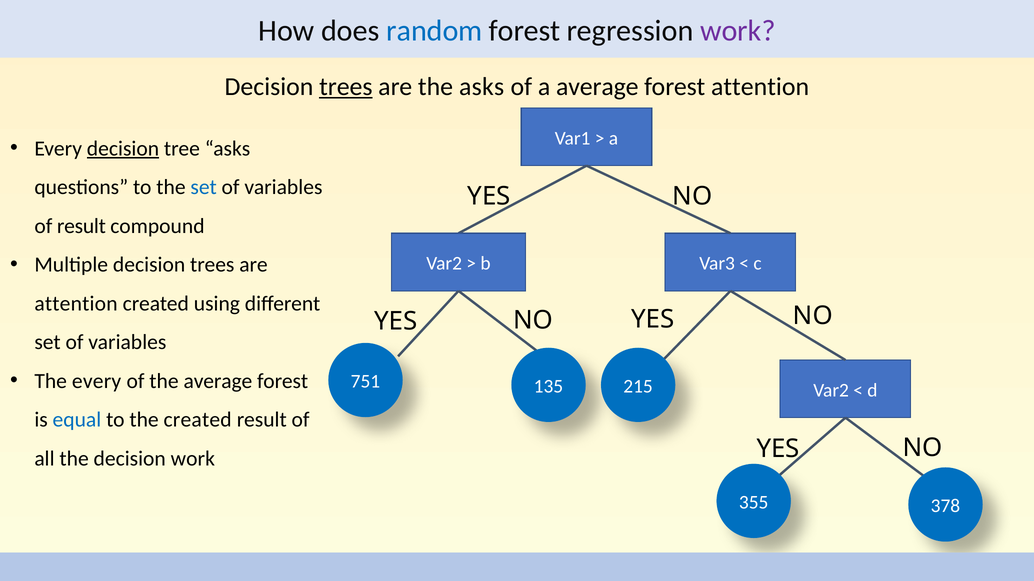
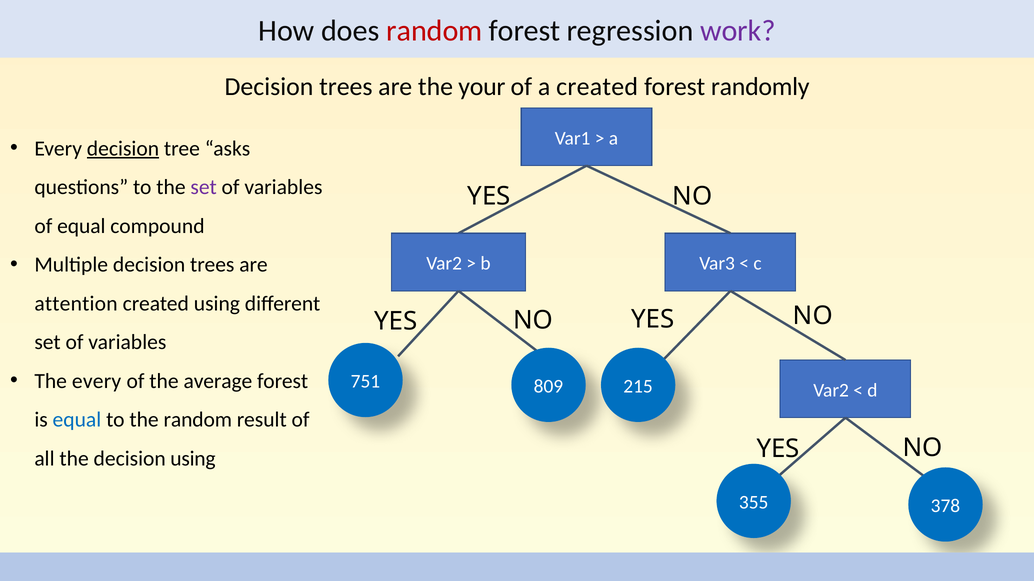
random colour: blue -> red (434, 31)
trees underline: present -> none (346, 87)
the asks: asks -> your (482, 87)
a average: average -> created (597, 87)
forest attention: attention -> randomly (760, 87)
set colour: blue -> purple (204, 187)
of result: result -> equal (81, 226)
135: 135 -> 809 (548, 387)
the created: created -> random (198, 420)
decision work: work -> using (193, 459)
